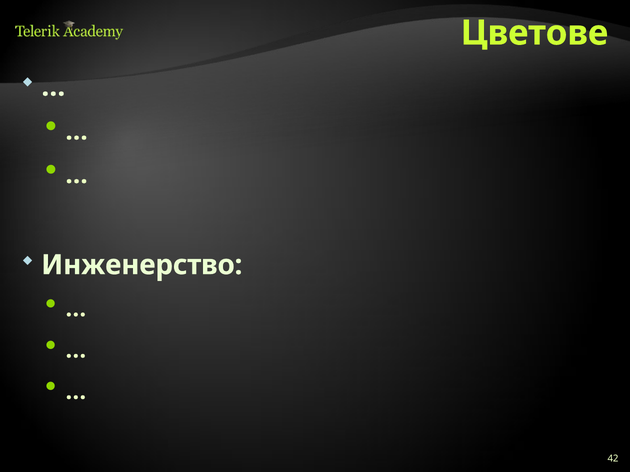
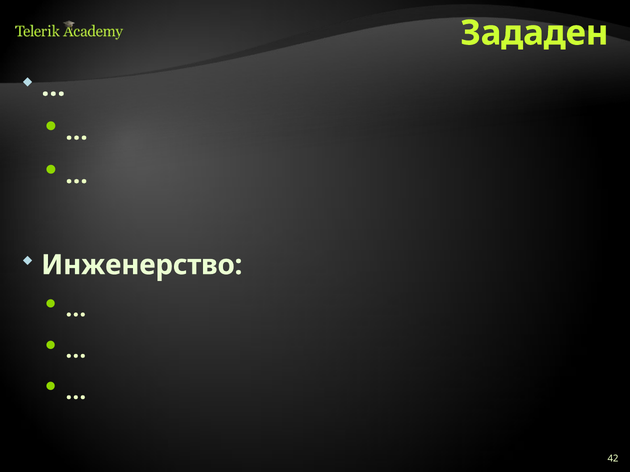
Цветове: Цветове -> Зададен (534, 33)
